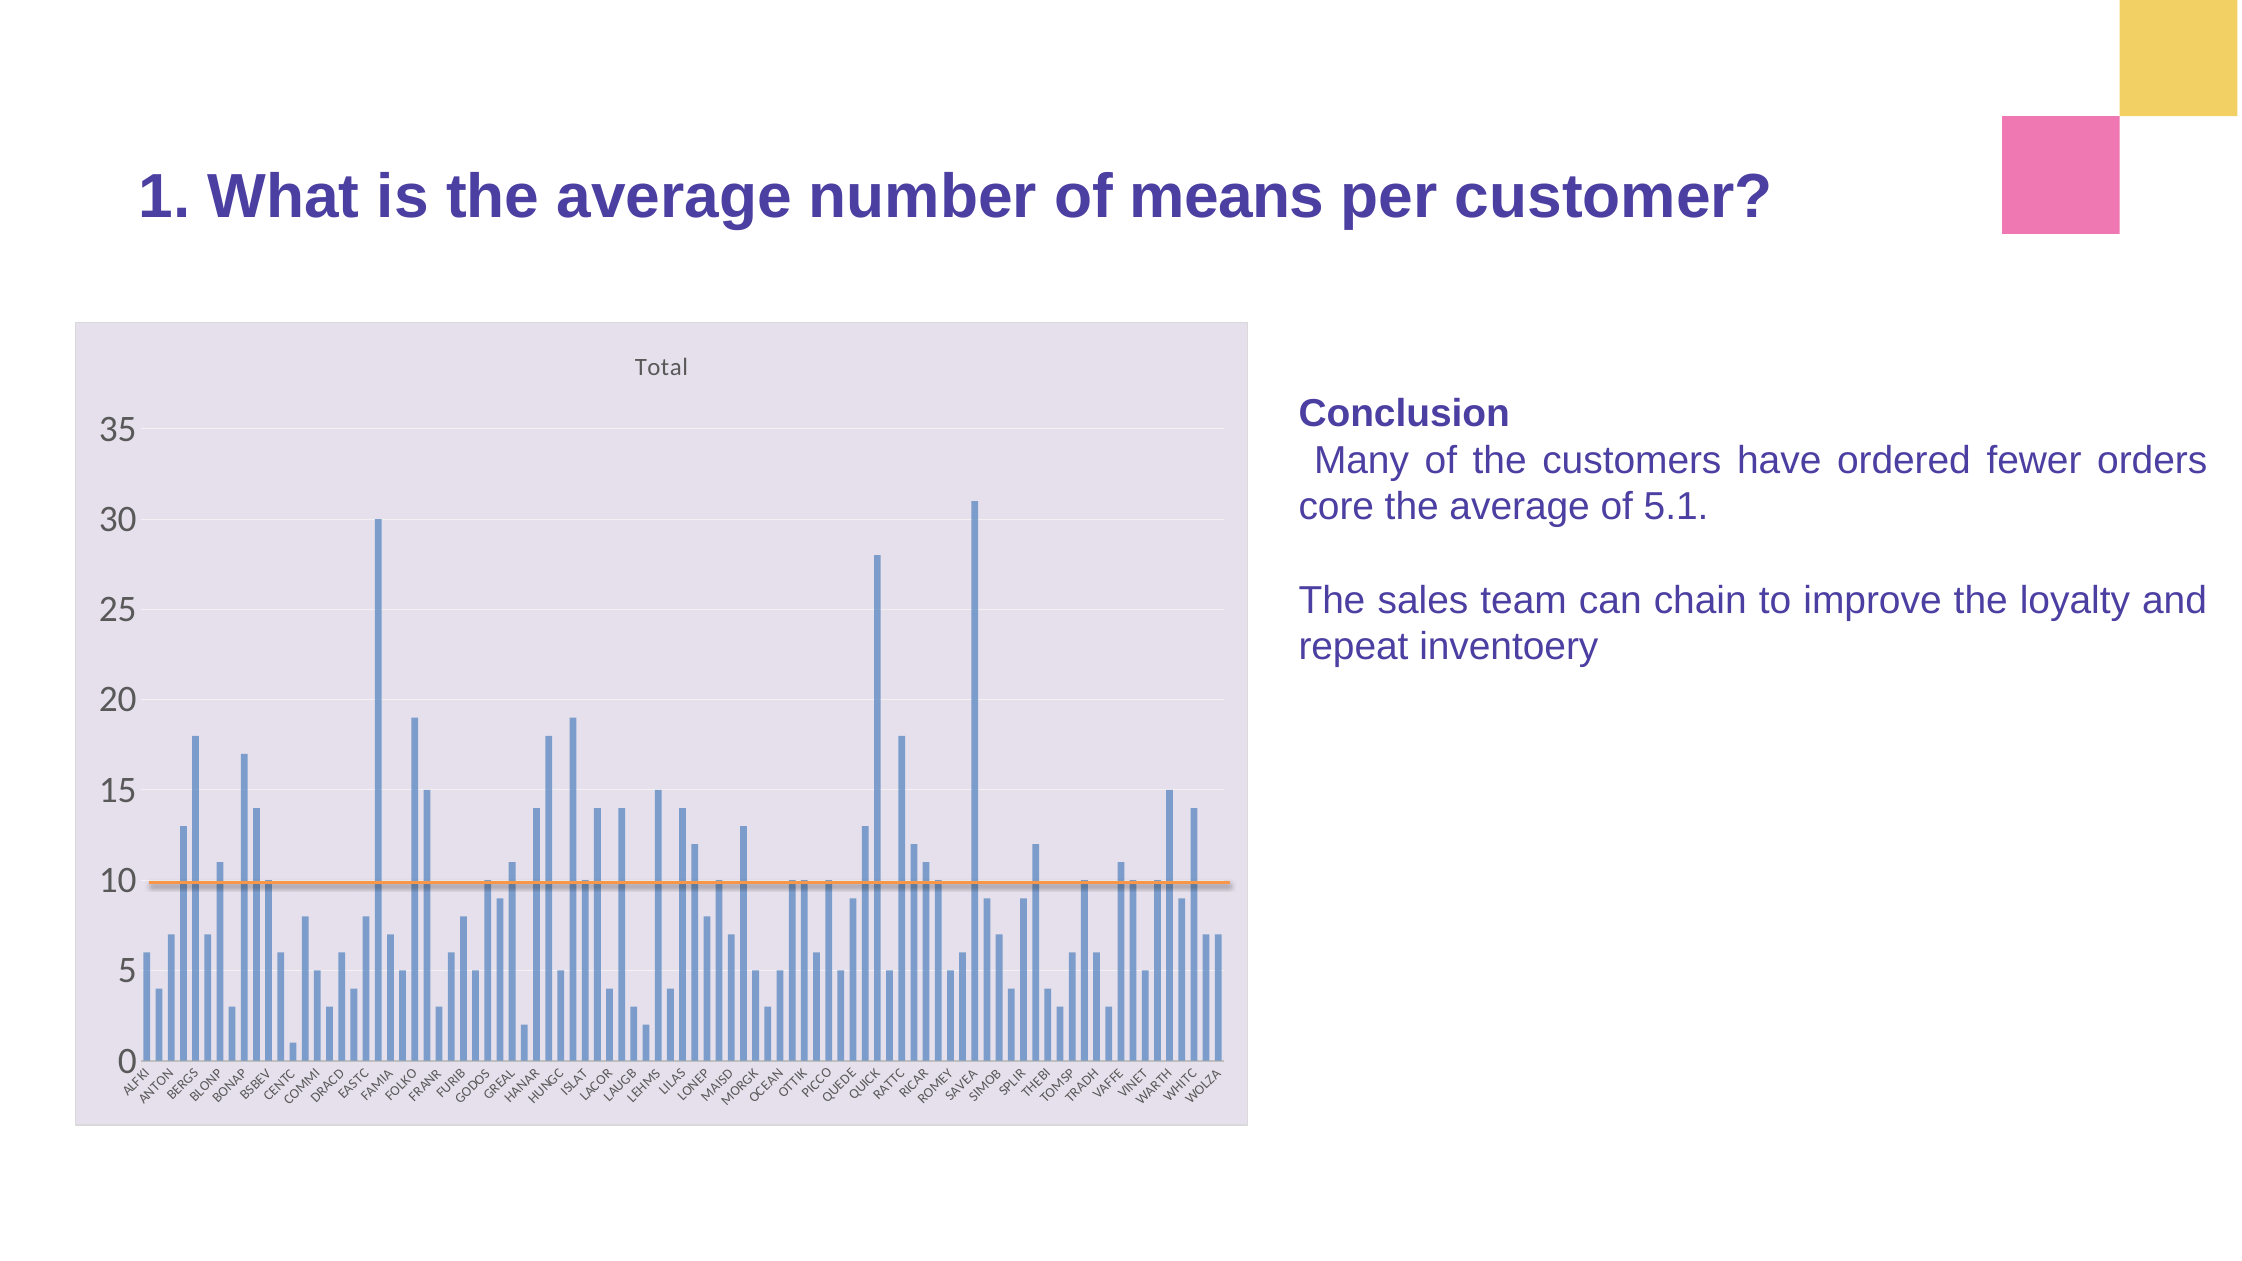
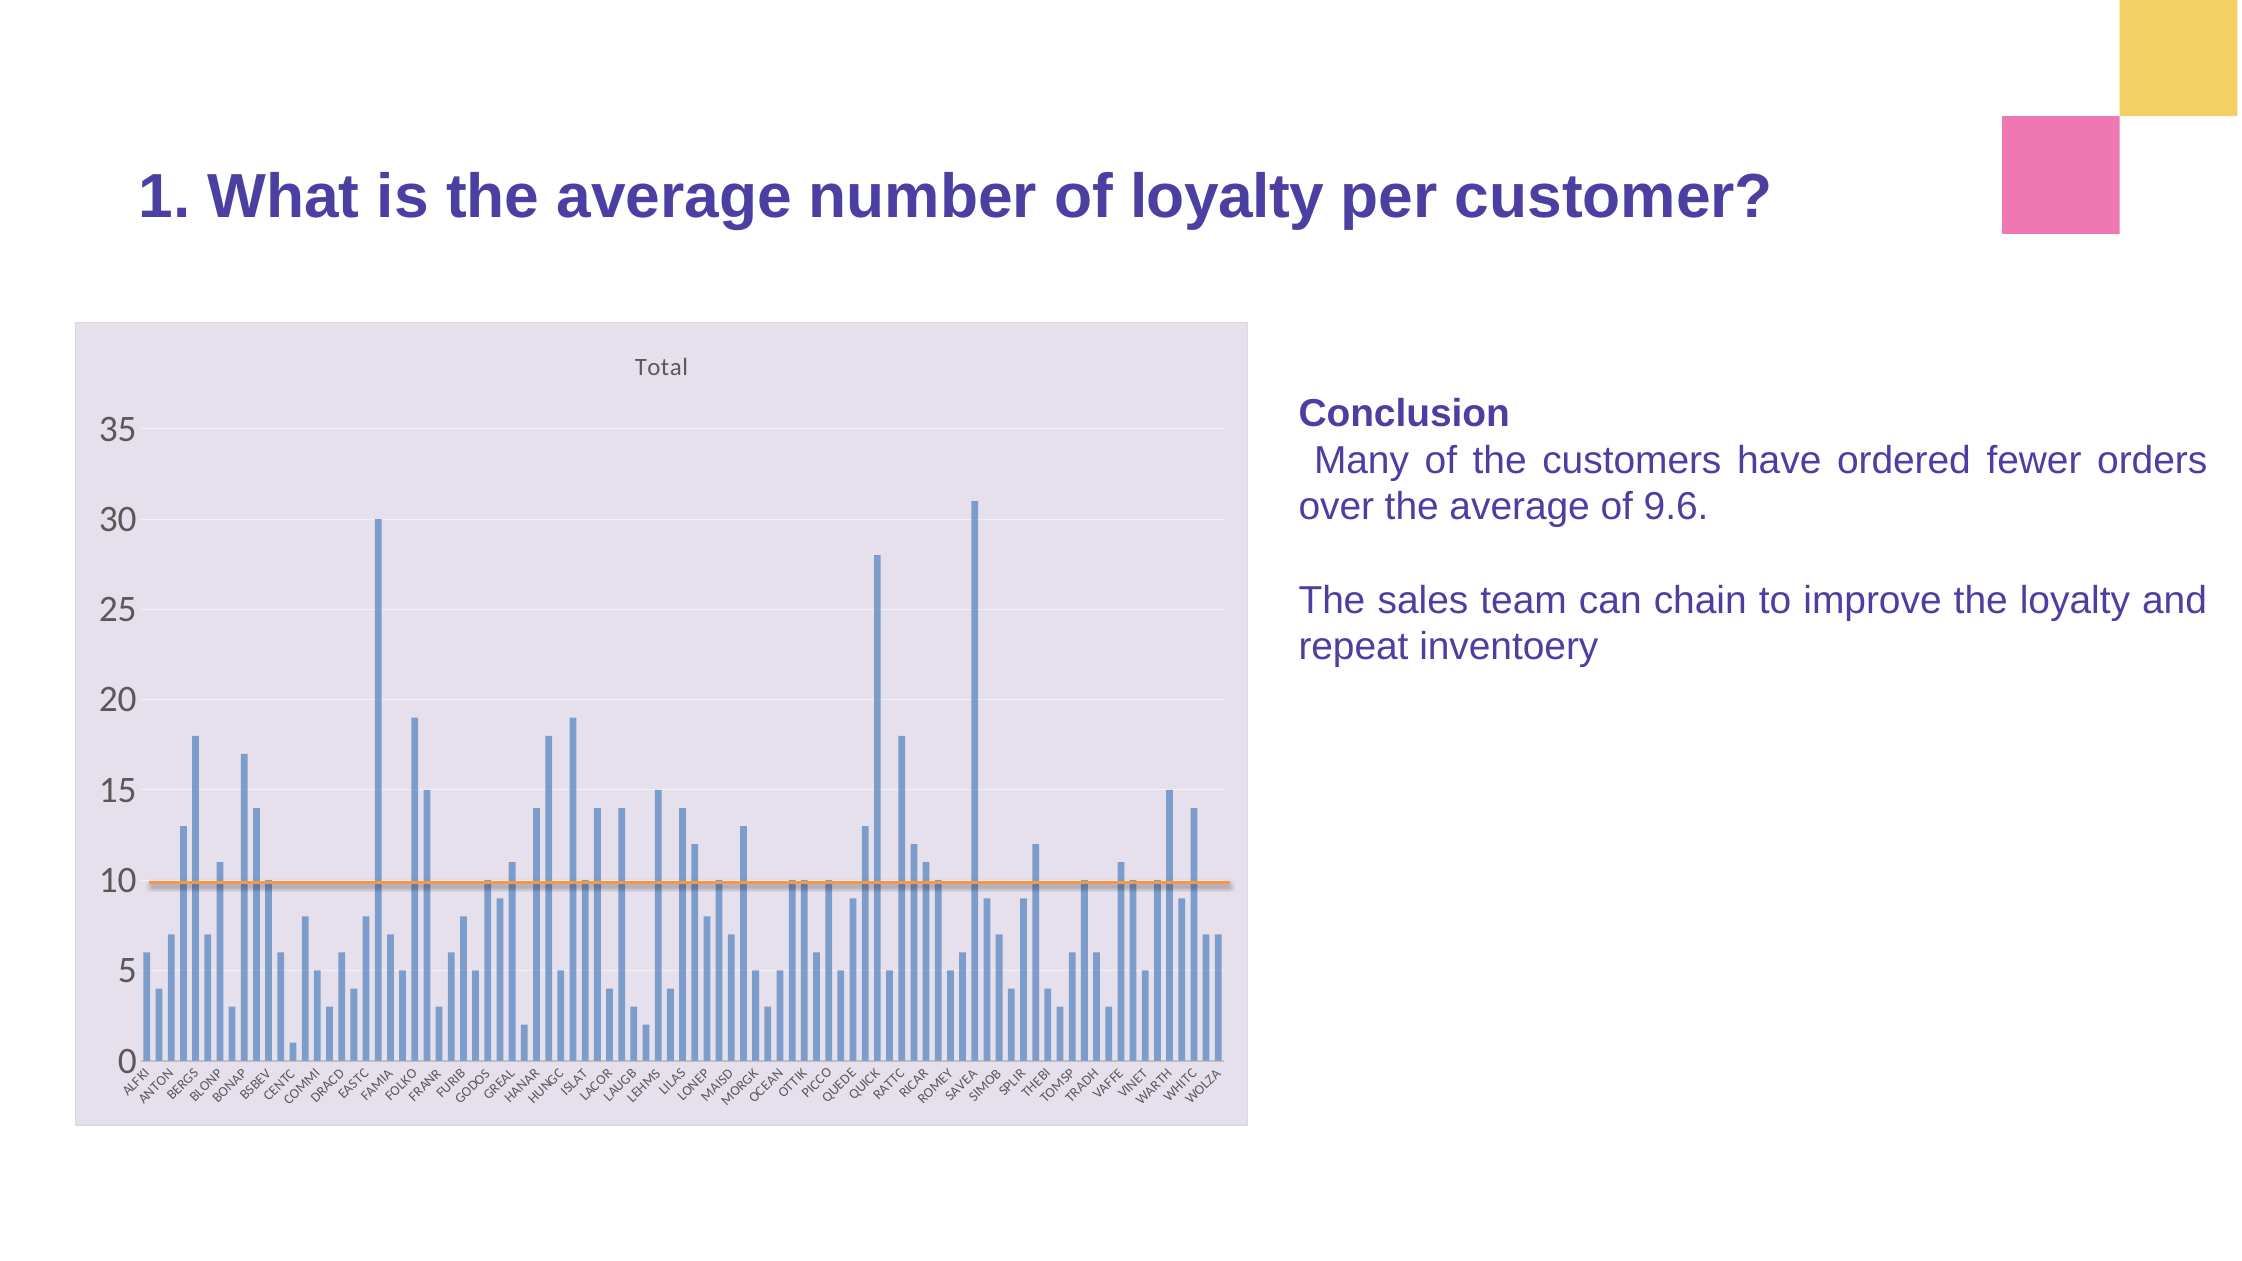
of means: means -> loyalty (1227, 197)
core: core -> over (1336, 507)
5.1: 5.1 -> 9.6 (1676, 507)
